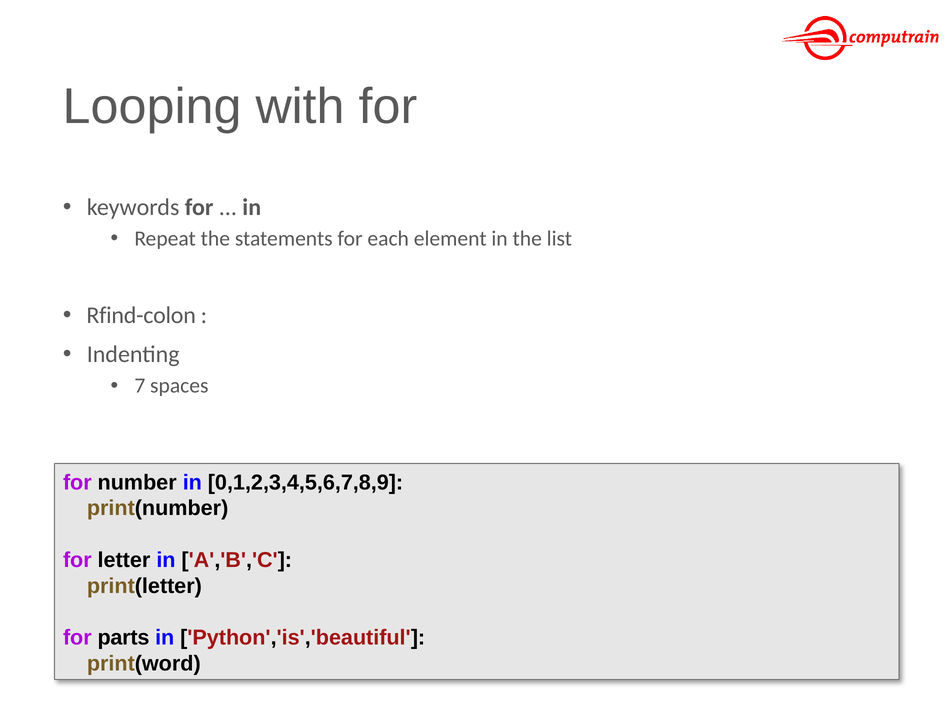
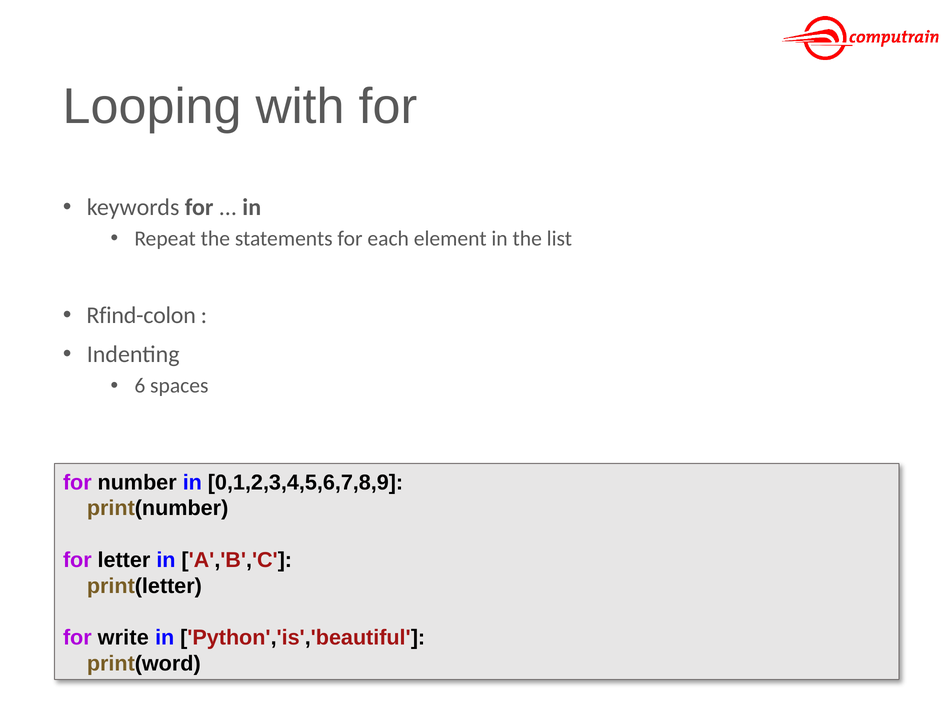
7: 7 -> 6 (140, 386)
parts: parts -> write (123, 638)
